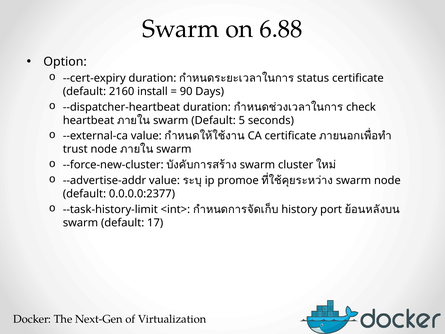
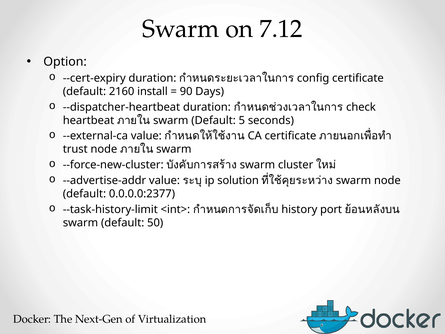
6.88: 6.88 -> 7.12 (281, 29)
status: status -> config (313, 78)
promoe: promoe -> solution (238, 180)
17: 17 -> 50 (155, 223)
